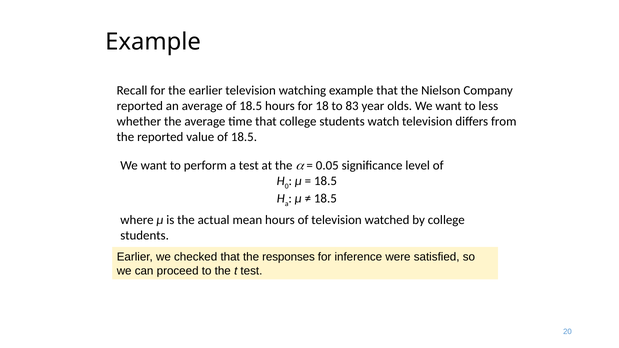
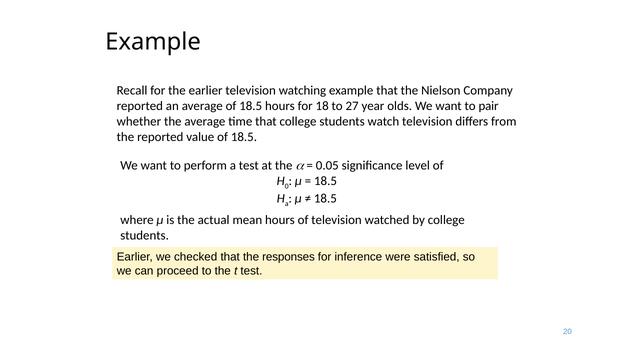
83: 83 -> 27 (352, 106)
less: less -> pair (489, 106)
